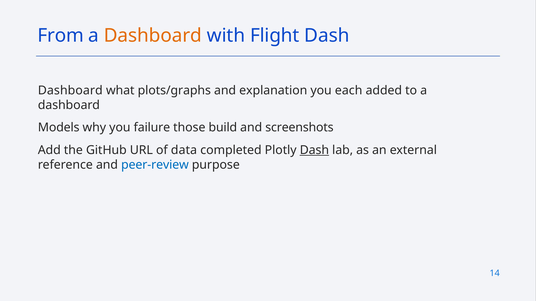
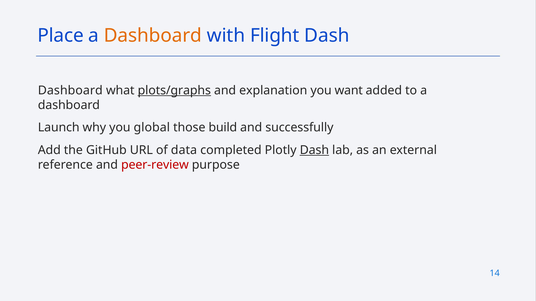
From: From -> Place (61, 36)
plots/graphs underline: none -> present (174, 90)
each: each -> want (349, 90)
Models: Models -> Launch (59, 128)
failure: failure -> global (152, 128)
screenshots: screenshots -> successfully (299, 128)
peer-review colour: blue -> red (155, 165)
